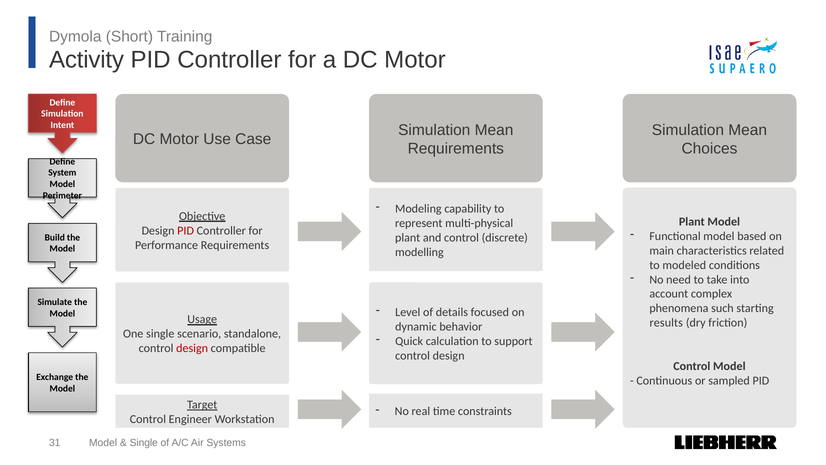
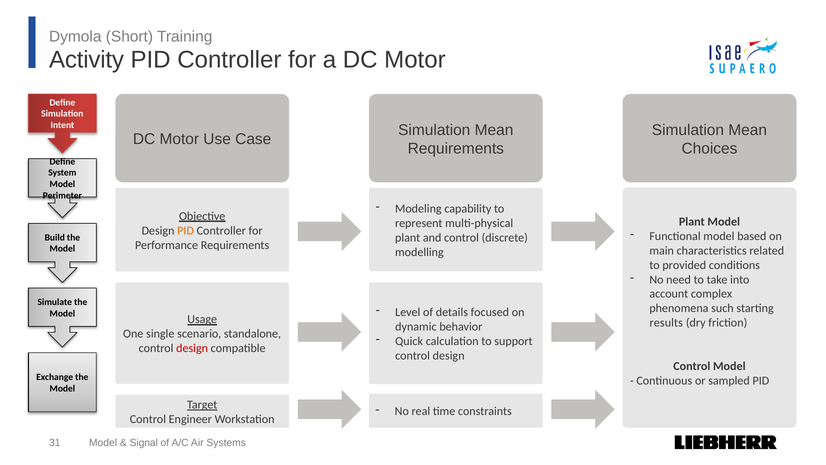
PID colour: red -> orange (186, 230)
modeled: modeled -> provided (684, 265)
Single: Single -> Signal (144, 443)
